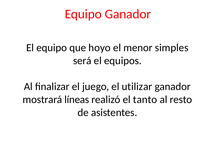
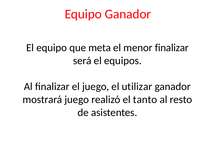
hoyo: hoyo -> meta (100, 48)
menor simples: simples -> finalizar (172, 48)
mostrará líneas: líneas -> juego (77, 100)
